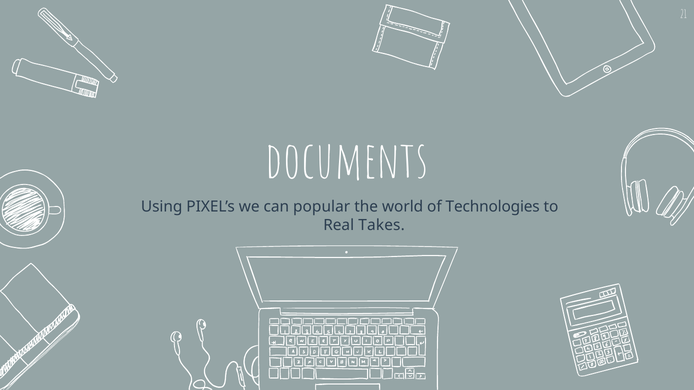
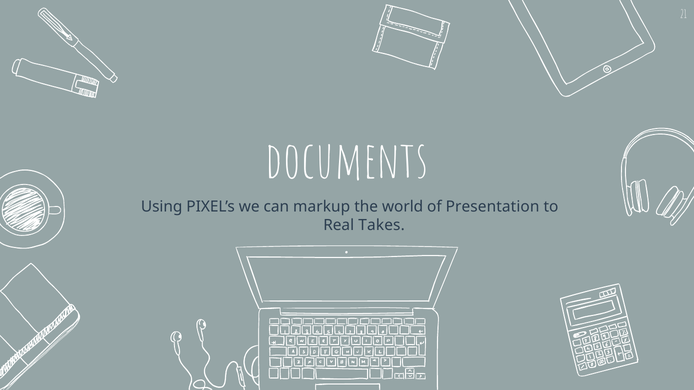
popular: popular -> markup (322, 207)
Technologies: Technologies -> Presentation (493, 207)
